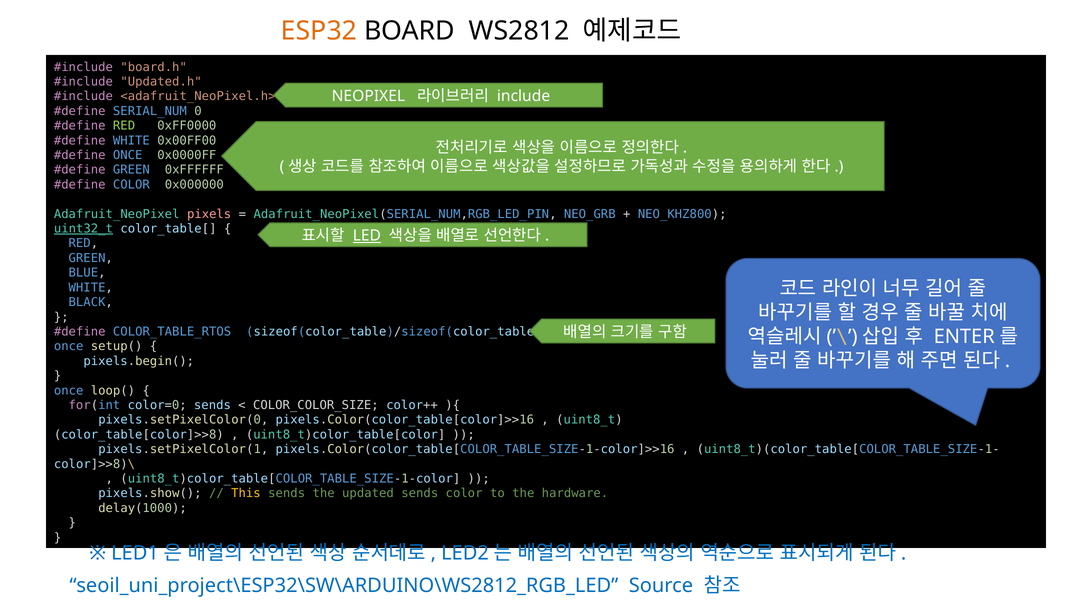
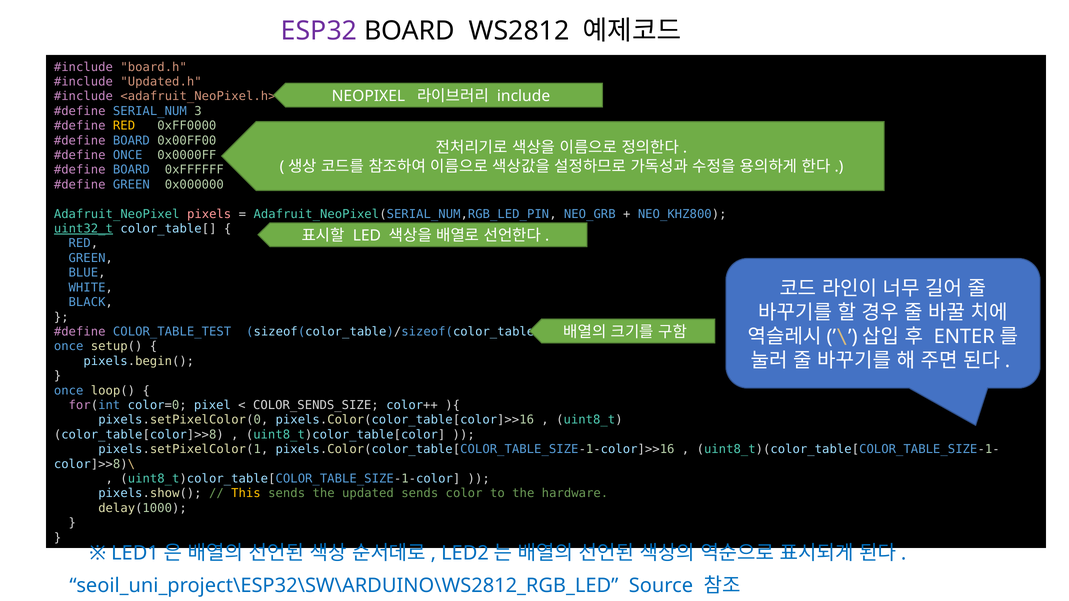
ESP32 colour: orange -> purple (319, 31)
0: 0 -> 3 (198, 111)
RED colour: light green -> yellow (124, 126)
WHITE: WHITE -> BOARD (131, 141)
GREEN: GREEN -> BOARD (131, 170)
COLOR: COLOR -> GREEN (131, 185)
LED underline: present -> none (367, 236)
COLOR_TABLE_RTOS: COLOR_TABLE_RTOS -> COLOR_TABLE_TEST (172, 332)
color=0 sends: sends -> pixel (212, 405)
COLOR_COLOR_SIZE: COLOR_COLOR_SIZE -> COLOR_SENDS_SIZE (316, 405)
